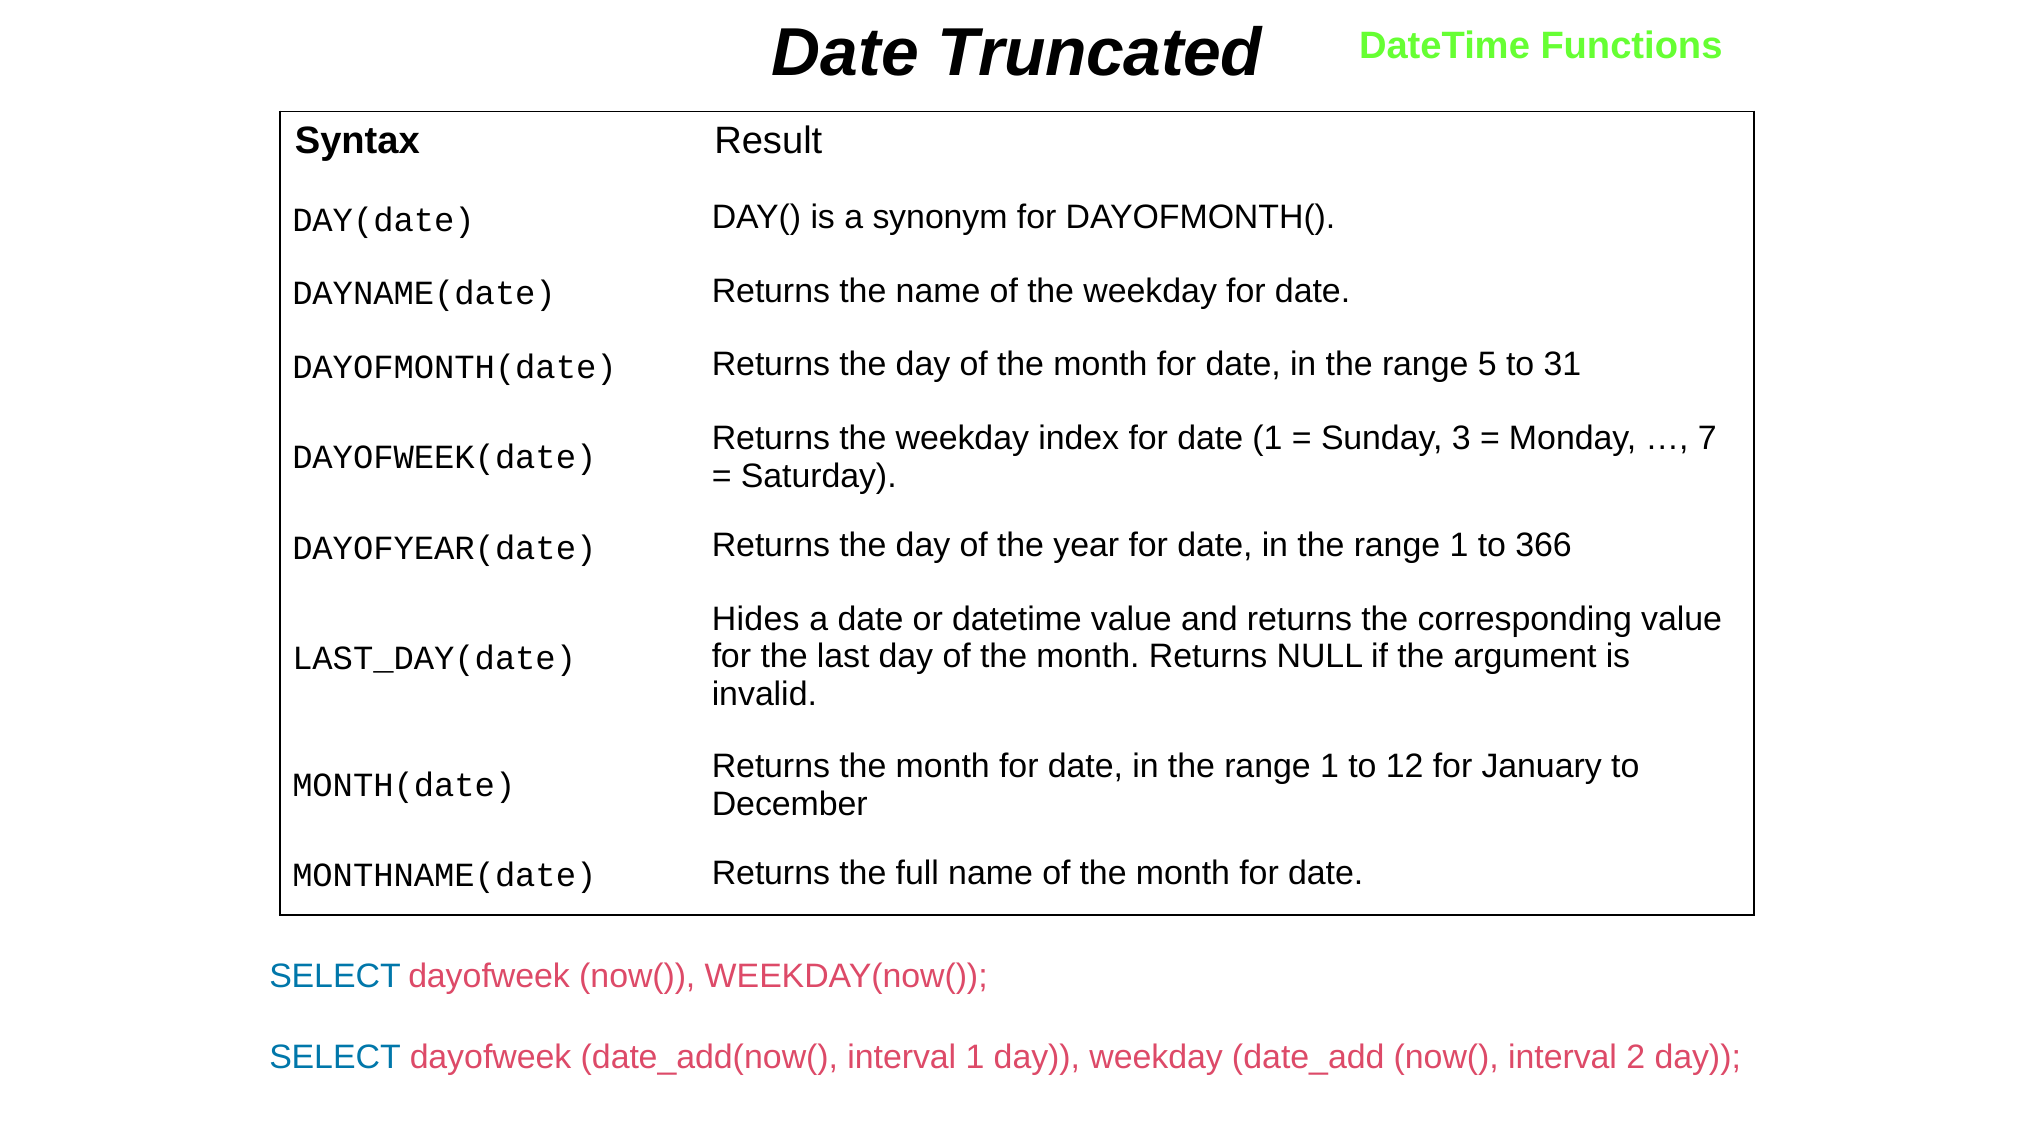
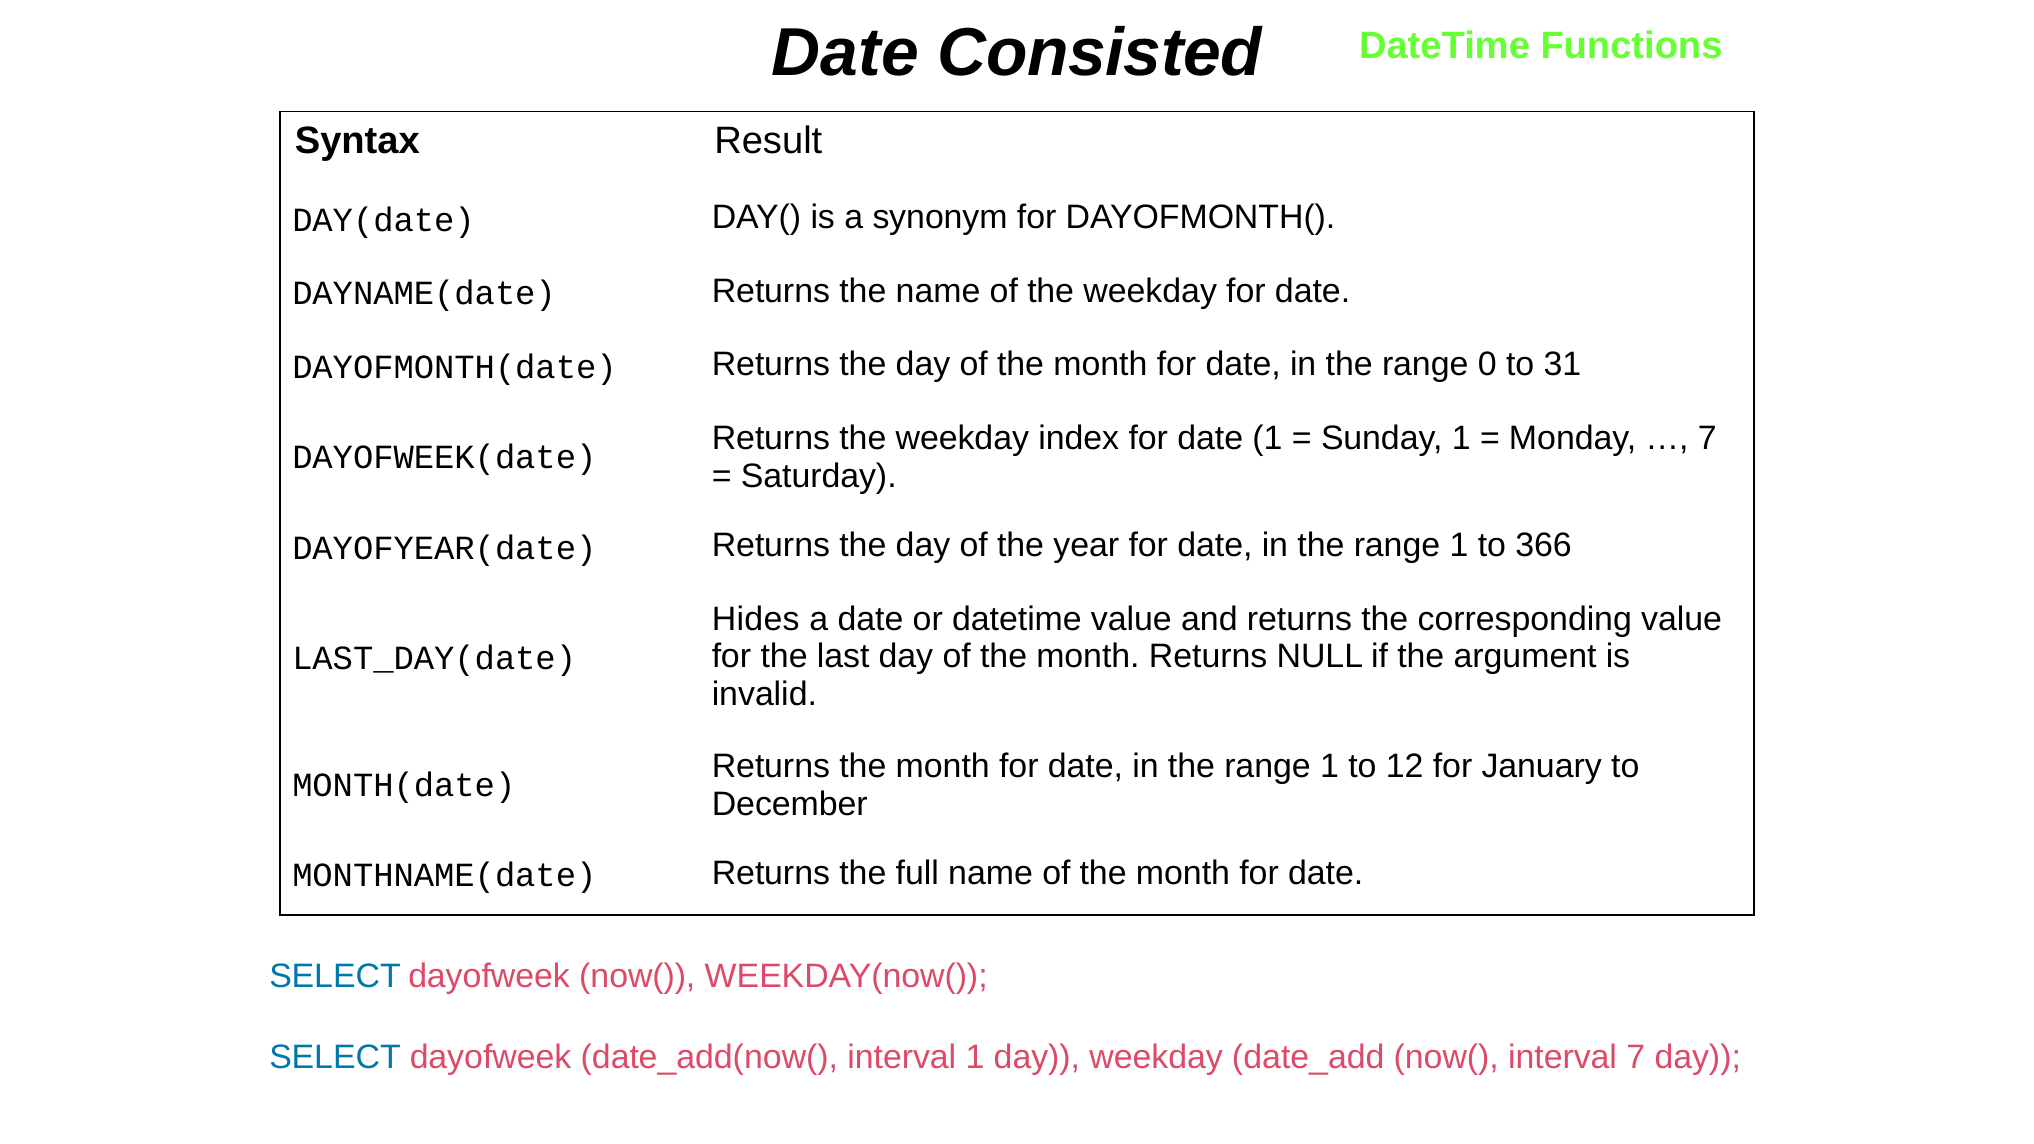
Truncated: Truncated -> Consisted (1100, 53)
5: 5 -> 0 (1487, 365)
Sunday 3: 3 -> 1 (1461, 439)
interval 2: 2 -> 7 (1636, 1058)
